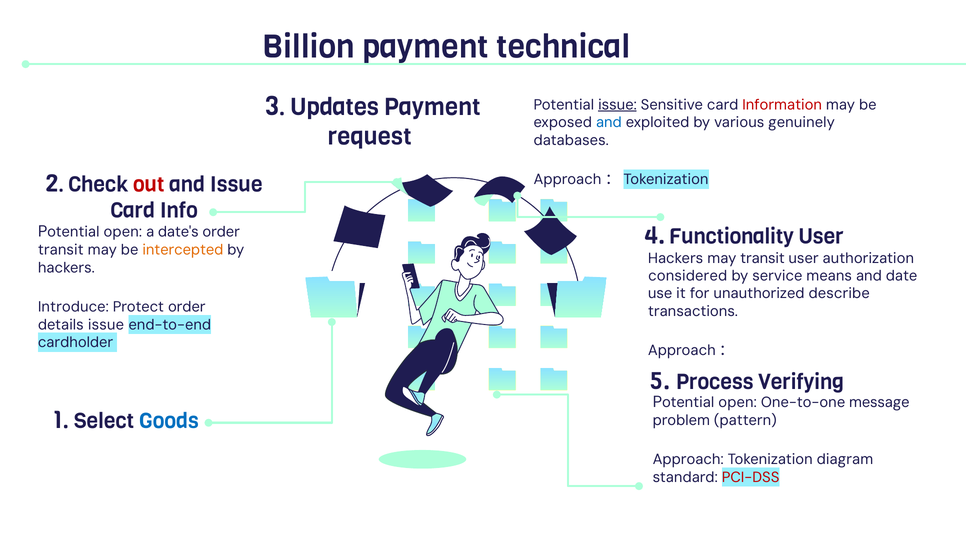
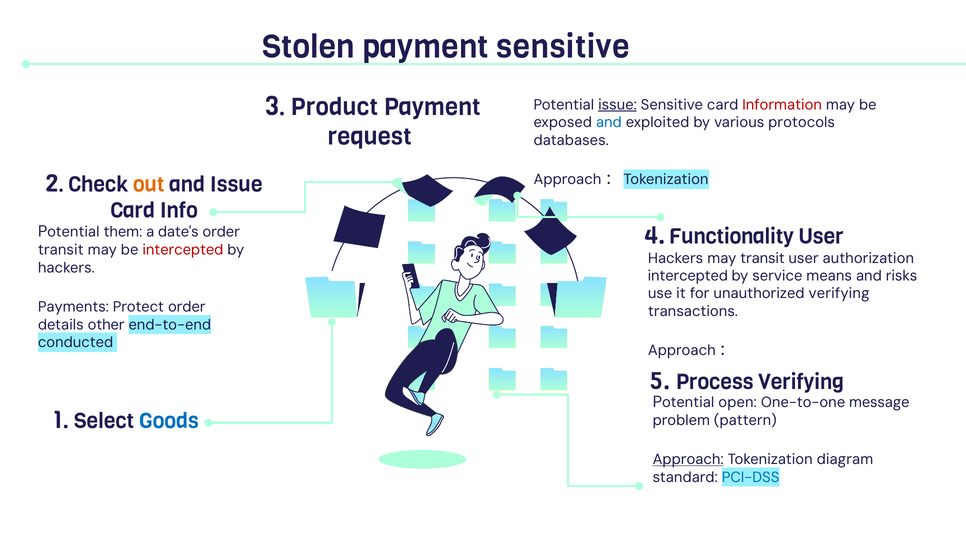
Billion: Billion -> Stolen (308, 47)
payment technical: technical -> sensitive (563, 47)
Updates: Updates -> Product (334, 107)
genuinely: genuinely -> protocols (802, 123)
out colour: red -> orange (149, 185)
open: open -> them (123, 232)
intercepted colour: orange -> red (183, 250)
considered: considered -> intercepted (688, 276)
date: date -> risks (902, 276)
unauthorized describe: describe -> verifying (839, 294)
Introduce: Introduce -> Payments (73, 307)
issue: issue -> other (106, 325)
cardholder: cardholder -> conducted (76, 343)
Approach underline: none -> present (688, 460)
PCI-DSS colour: red -> blue (751, 477)
